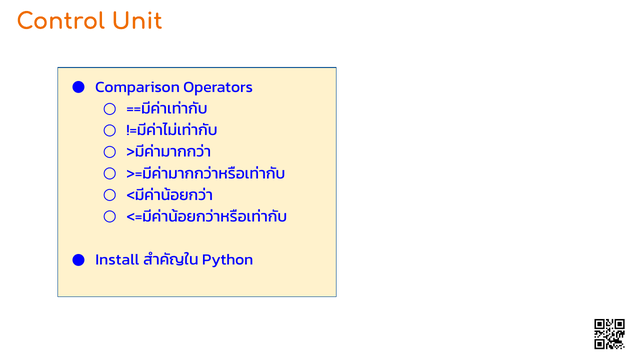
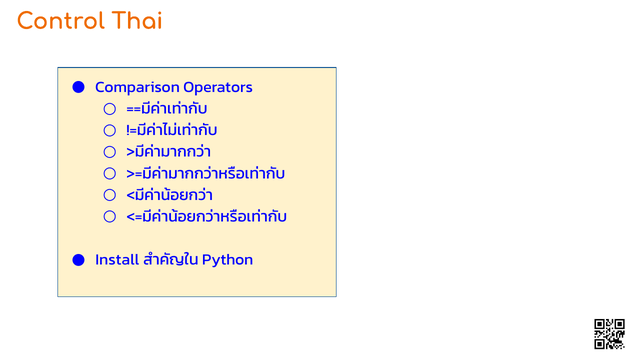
Unit: Unit -> Thai (137, 21)
